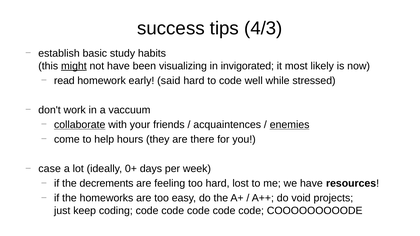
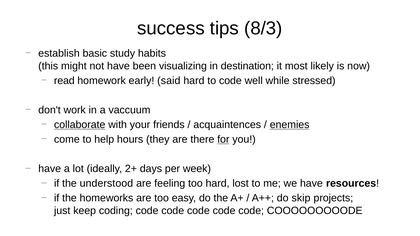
4/3: 4/3 -> 8/3 (263, 28)
might underline: present -> none (74, 66)
invigorated: invigorated -> destination (247, 66)
for underline: none -> present (223, 139)
case: case -> have (50, 169)
0+: 0+ -> 2+ (131, 169)
decrements: decrements -> understood (106, 184)
void: void -> skip (301, 198)
